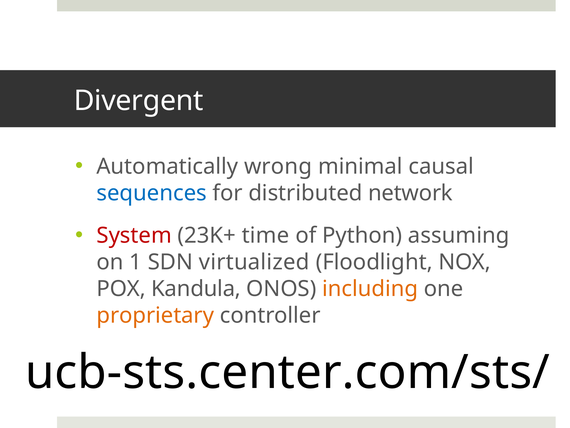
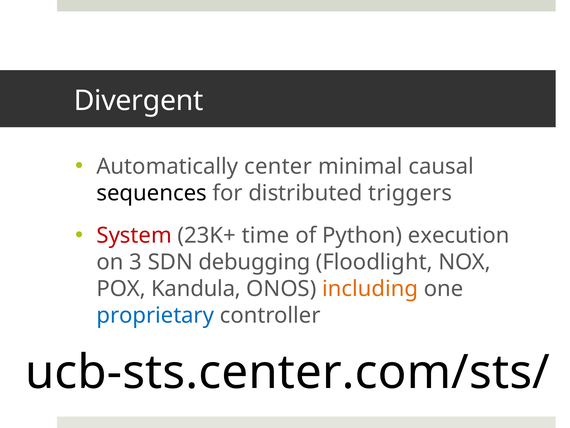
wrong: wrong -> center (278, 166)
sequences colour: blue -> black (152, 193)
network: network -> triggers (410, 193)
assuming: assuming -> execution (459, 235)
1: 1 -> 3 (136, 262)
virtualized: virtualized -> debugging (254, 262)
proprietary colour: orange -> blue (155, 315)
